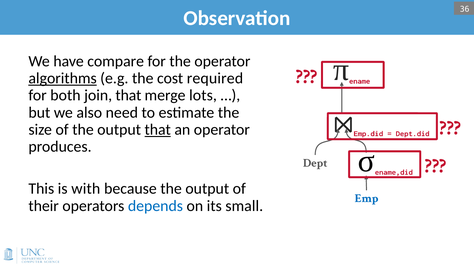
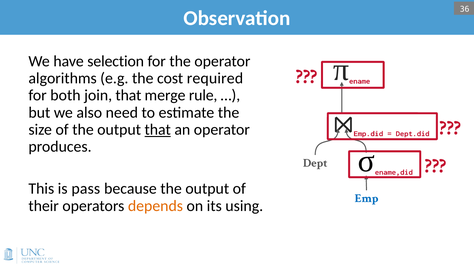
compare: compare -> selection (116, 61)
algorithms underline: present -> none (63, 78)
lots: lots -> rule (203, 95)
with: with -> pass (86, 188)
depends colour: blue -> orange (155, 206)
small: small -> using (244, 206)
